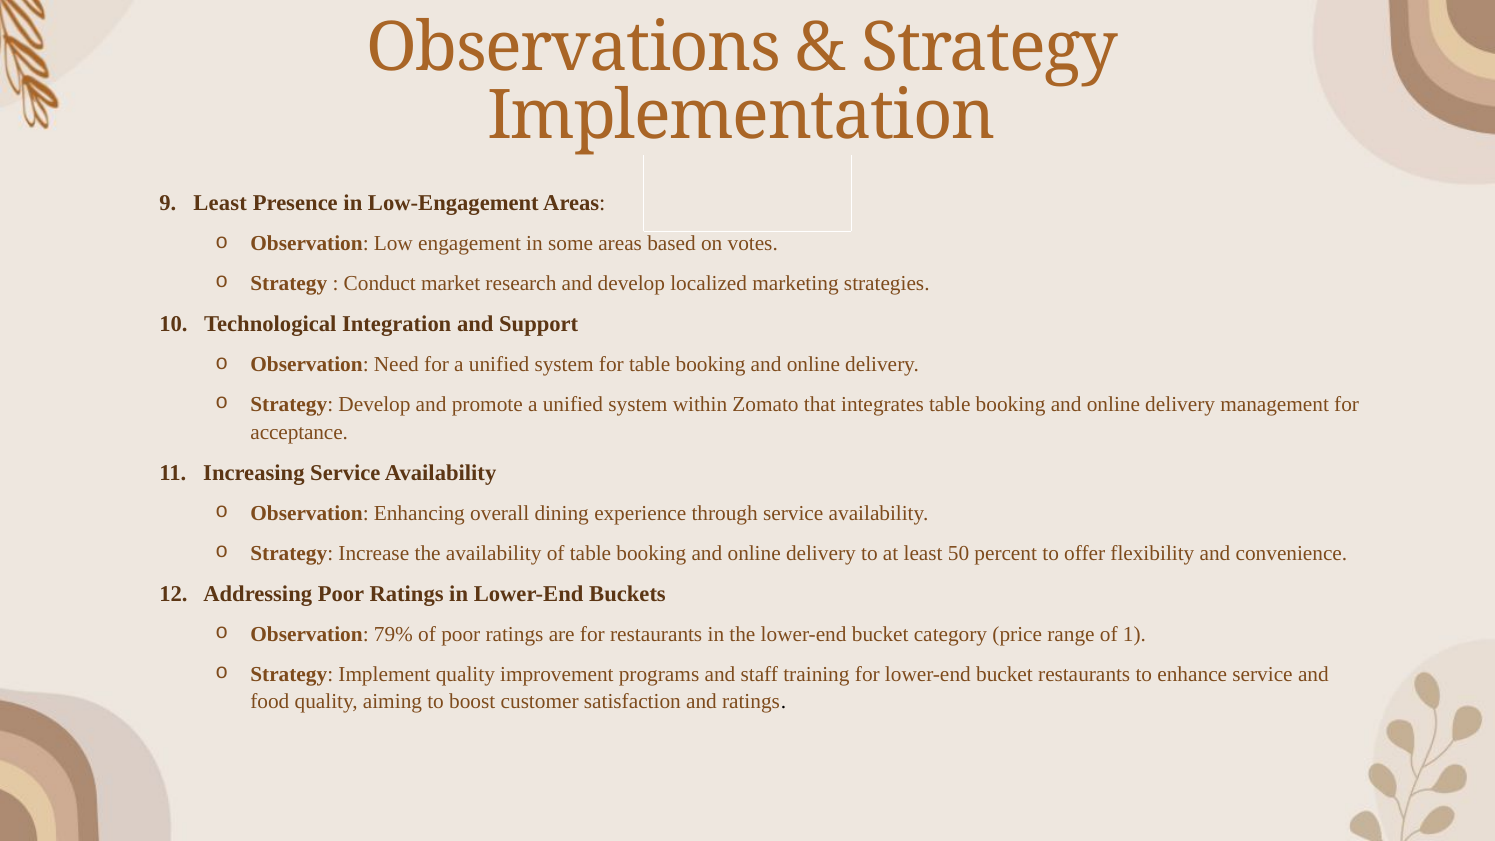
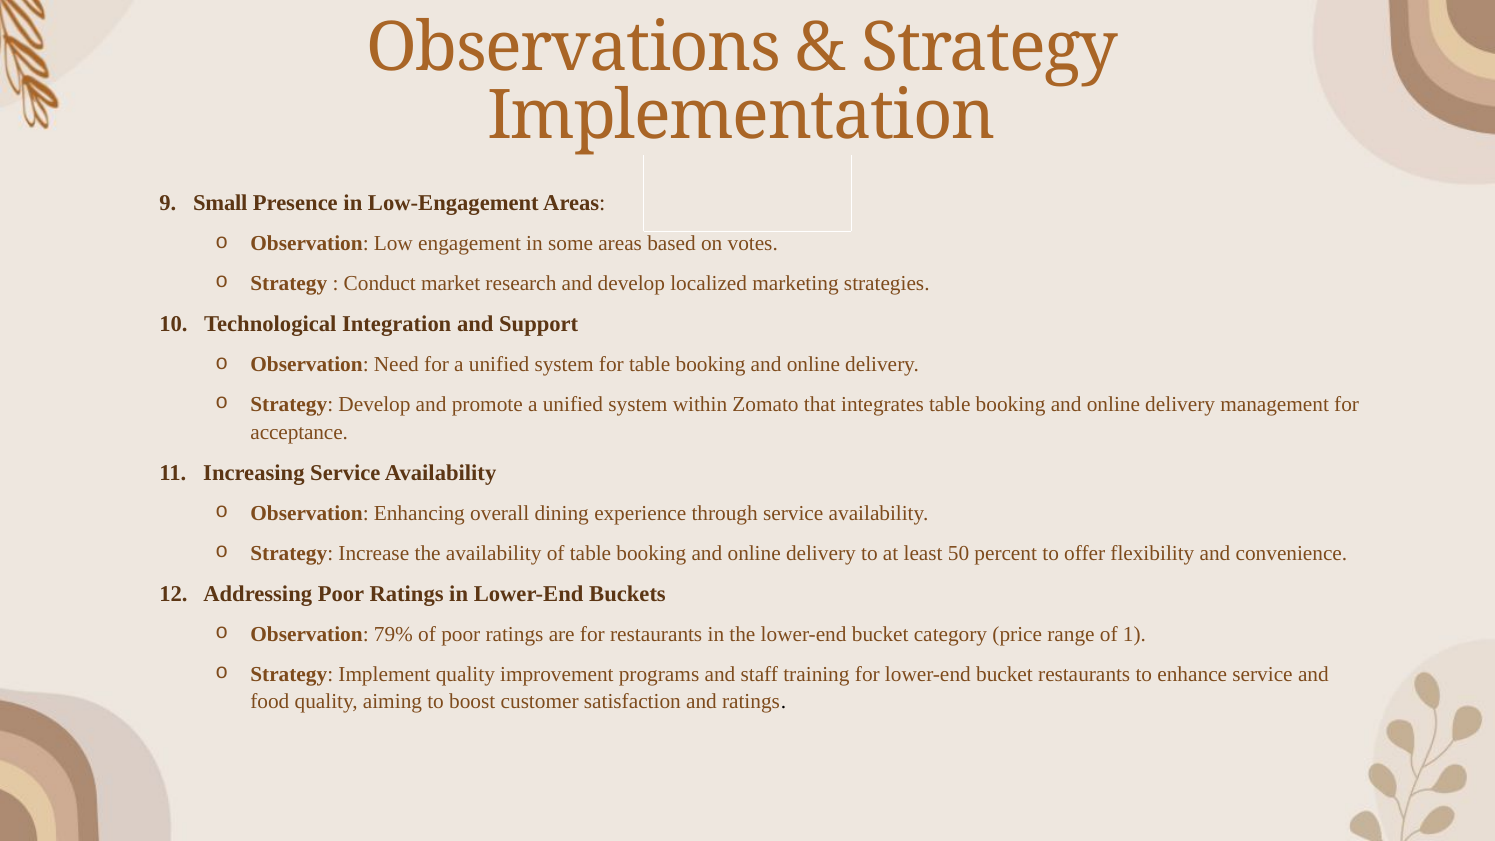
9 Least: Least -> Small (220, 203)
